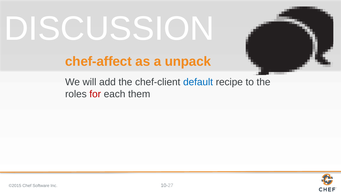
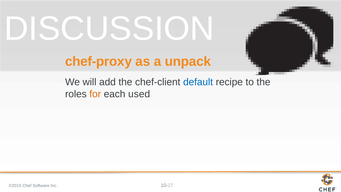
chef-affect: chef-affect -> chef-proxy (98, 61)
for colour: red -> orange (95, 94)
them: them -> used (139, 94)
